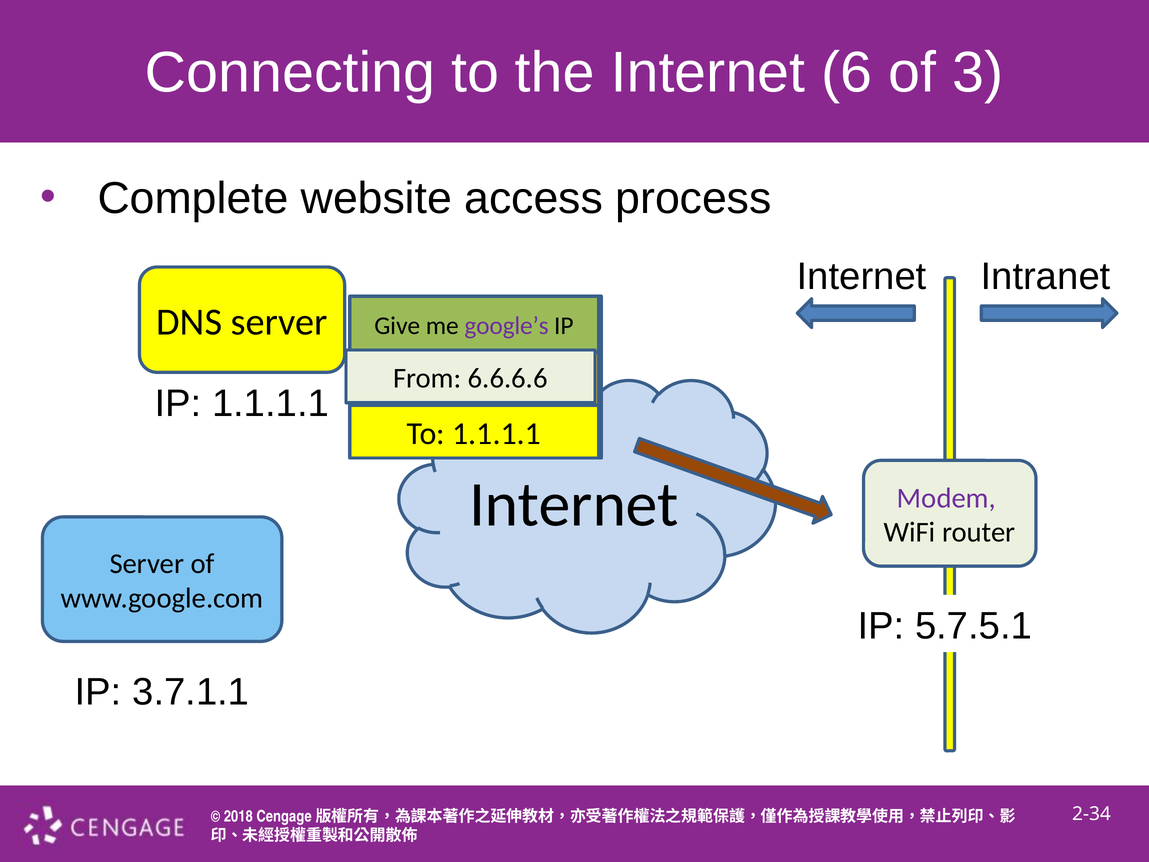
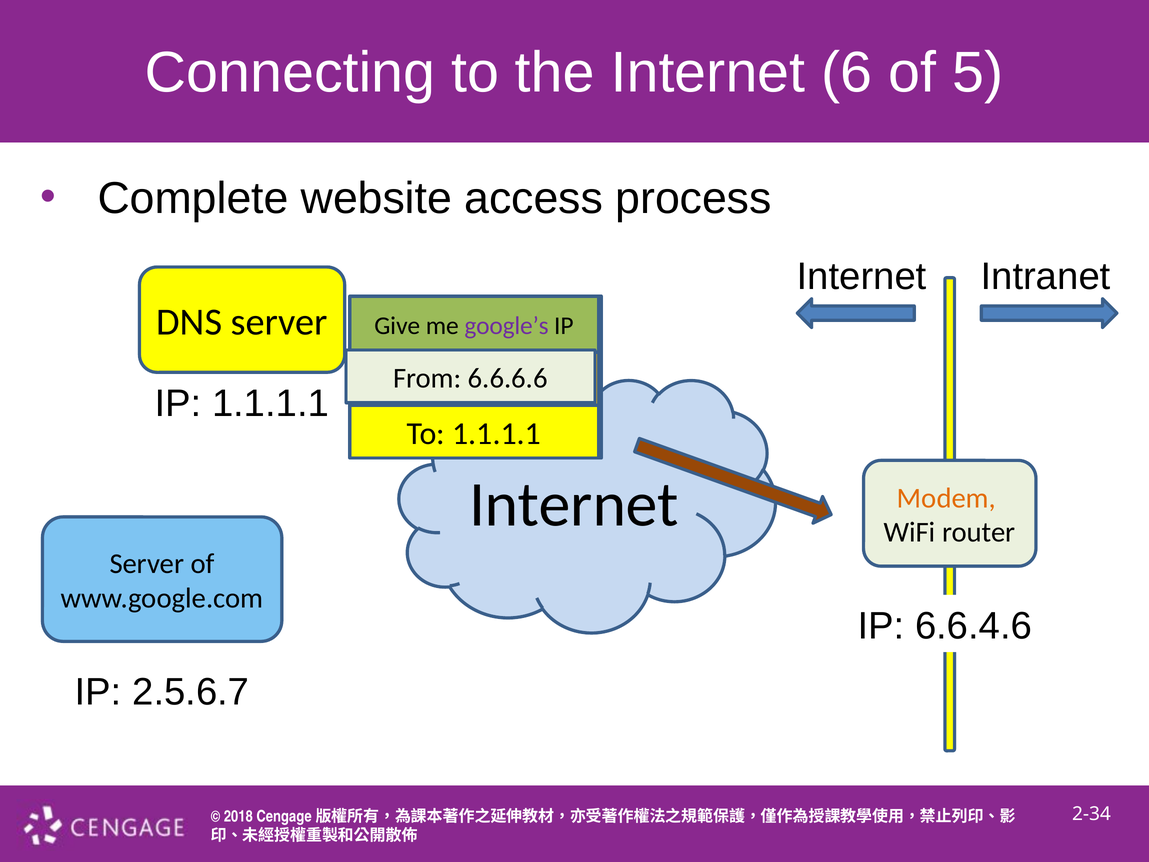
3: 3 -> 5 (978, 73)
Modem colour: purple -> orange (946, 498)
5.7.5.1: 5.7.5.1 -> 6.6.4.6 (974, 626)
3.7.1.1: 3.7.1.1 -> 2.5.6.7 (191, 692)
